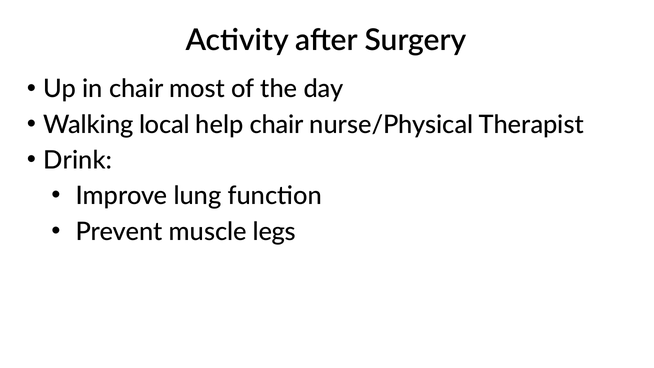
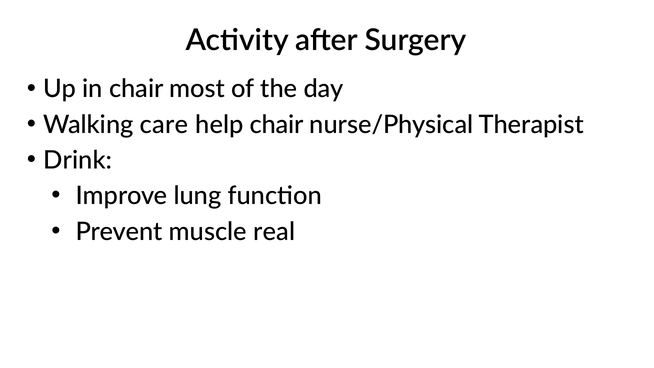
local: local -> care (164, 125)
legs: legs -> real (274, 232)
